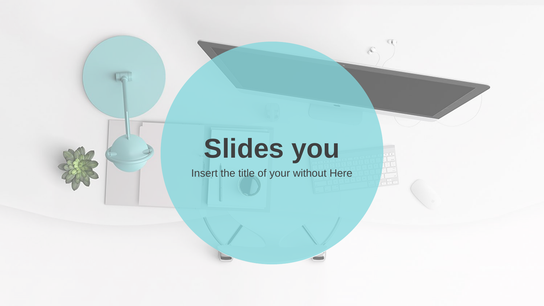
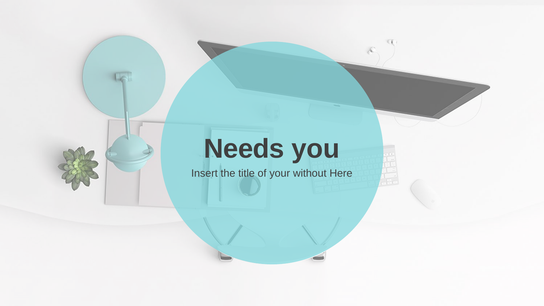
Slides: Slides -> Needs (244, 149)
